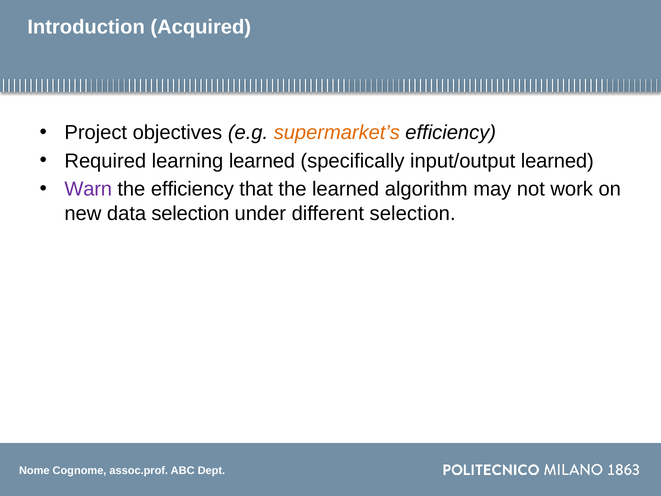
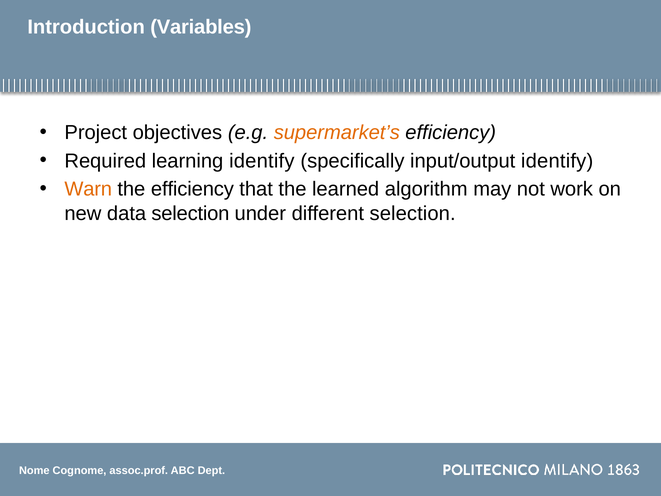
Acquired: Acquired -> Variables (201, 27)
learning learned: learned -> identify (262, 161)
input/output learned: learned -> identify (557, 161)
Warn colour: purple -> orange (88, 189)
